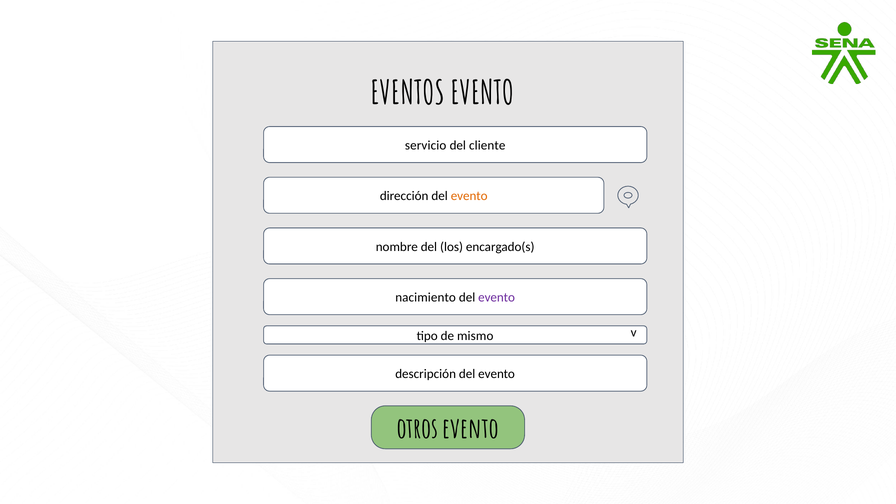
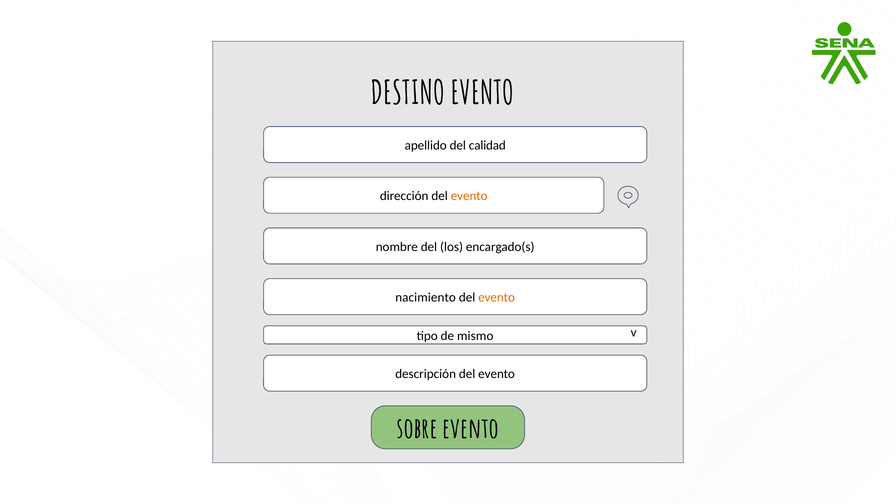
EVENTOS: EVENTOS -> DESTINO (408, 94)
servicio: servicio -> apellido (426, 145)
cliente: cliente -> calidad (487, 145)
evento colour: purple -> orange (497, 298)
otros: otros -> sobre (417, 429)
